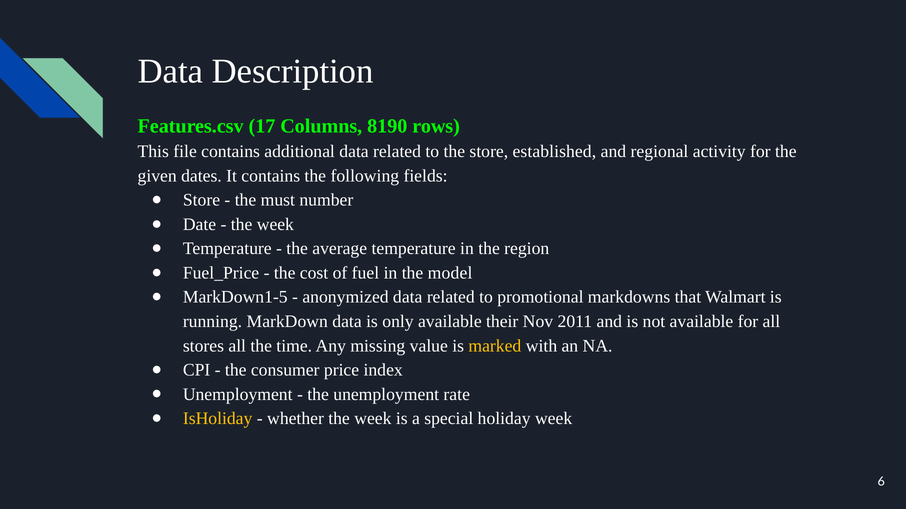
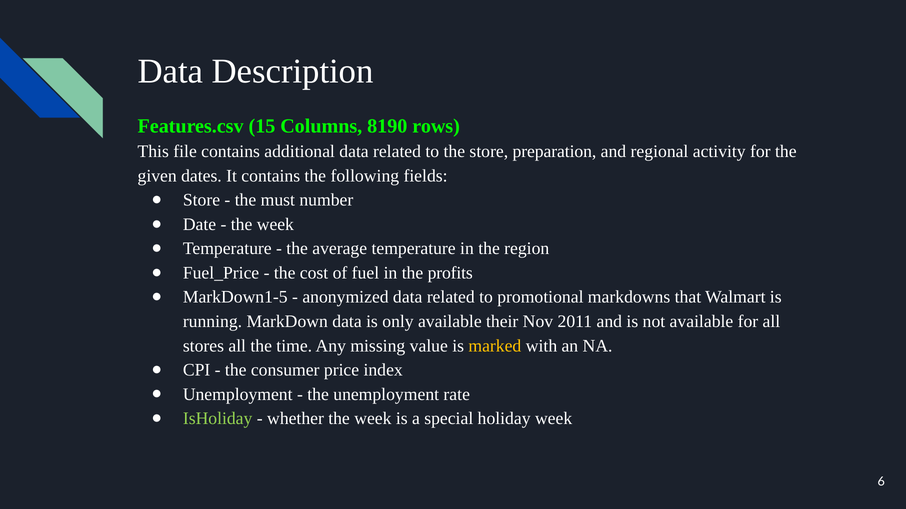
17: 17 -> 15 (262, 126)
established: established -> preparation (554, 152)
model: model -> profits (450, 273)
IsHoliday colour: yellow -> light green (218, 419)
